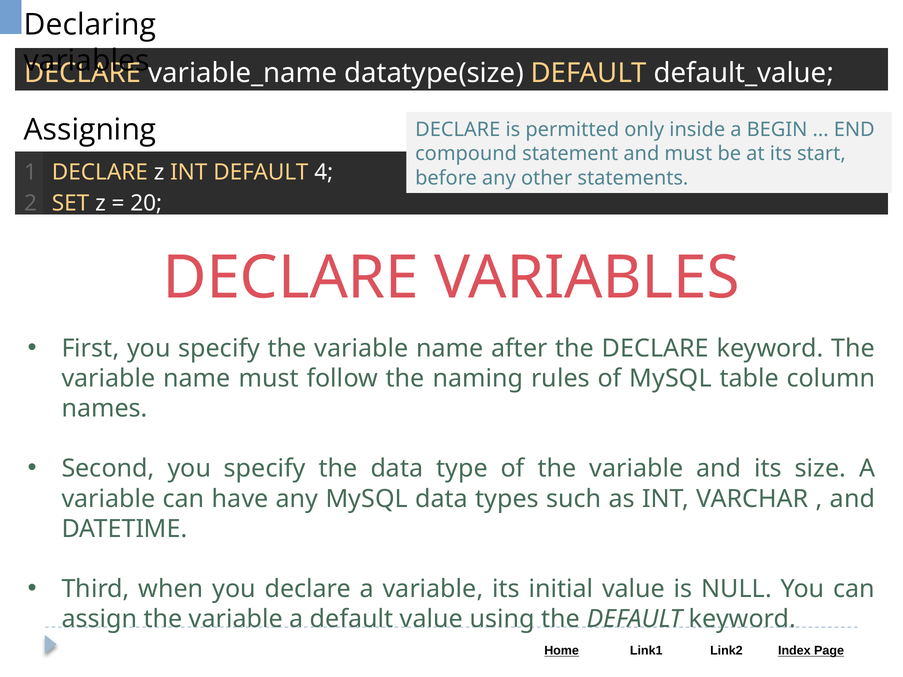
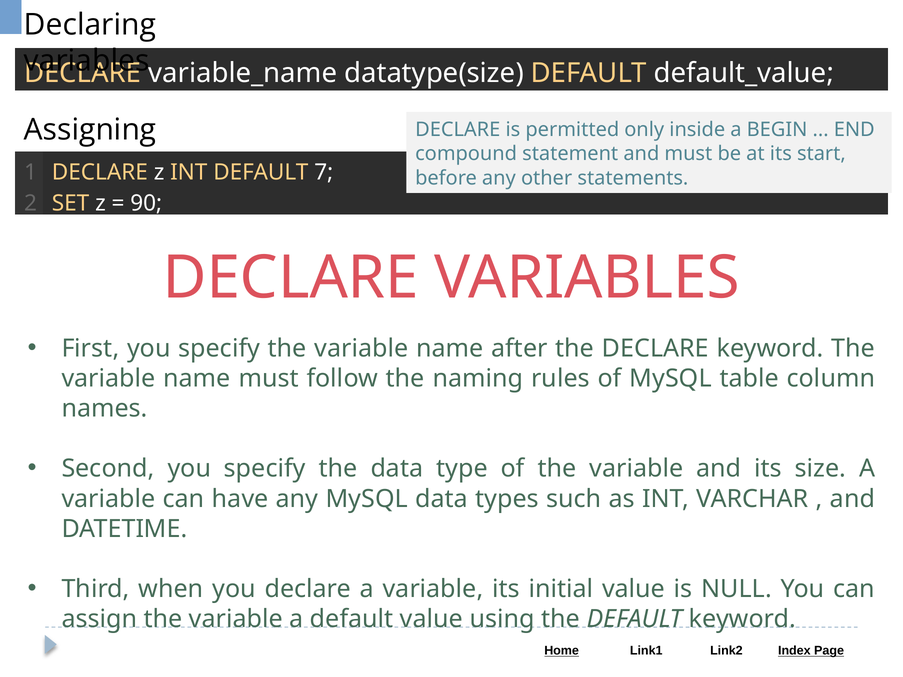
4: 4 -> 7 (324, 173)
20: 20 -> 90 (146, 203)
